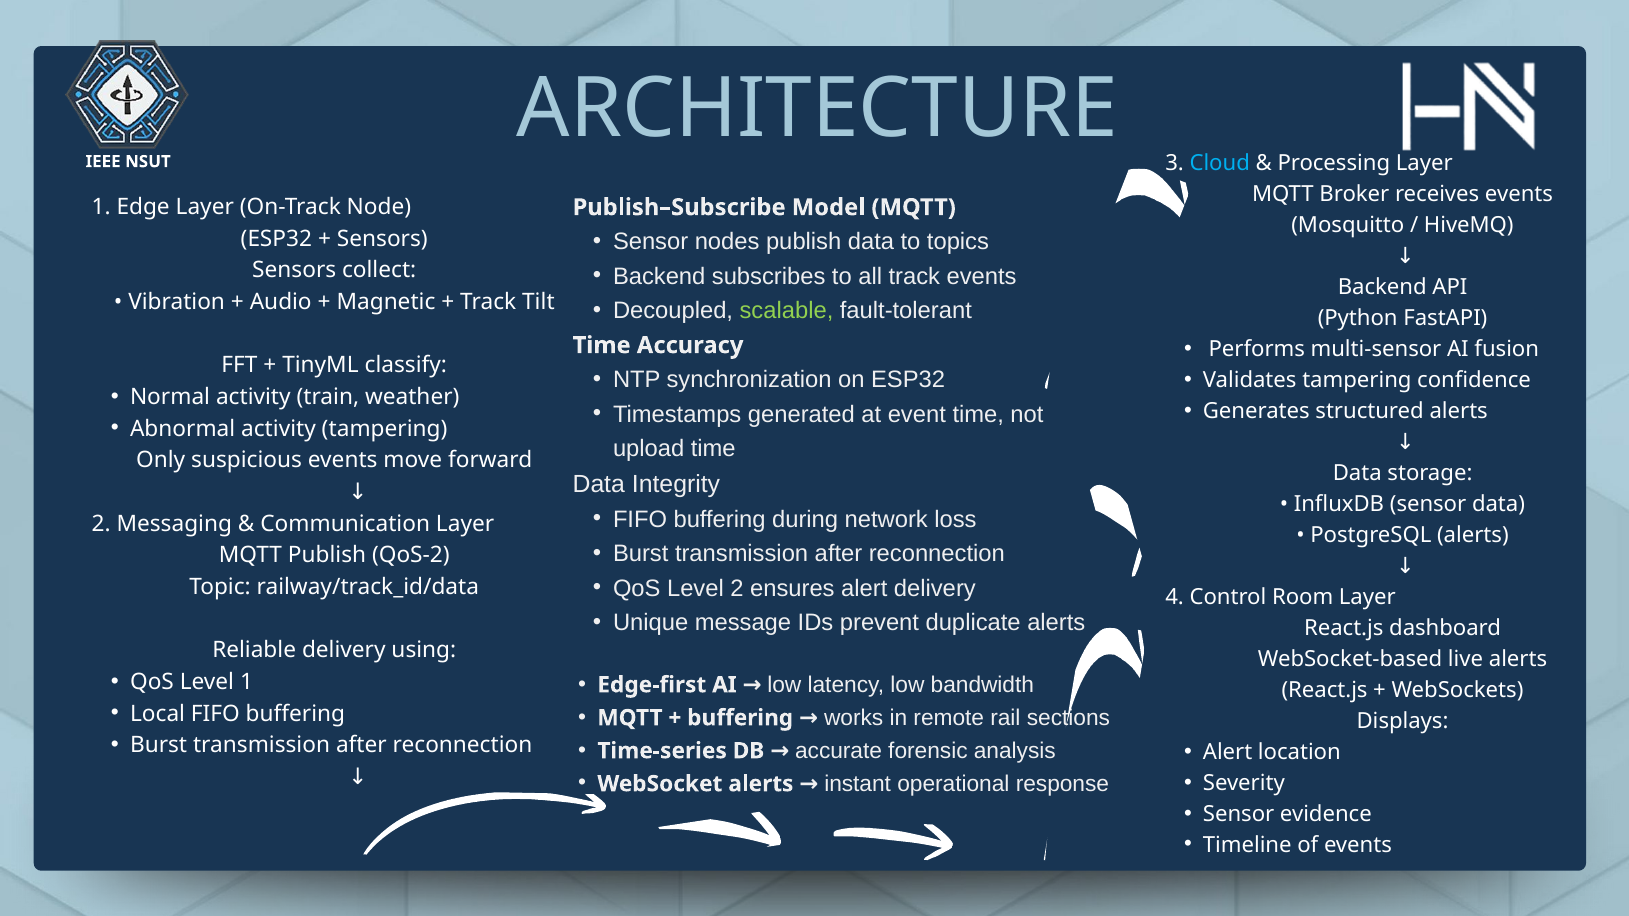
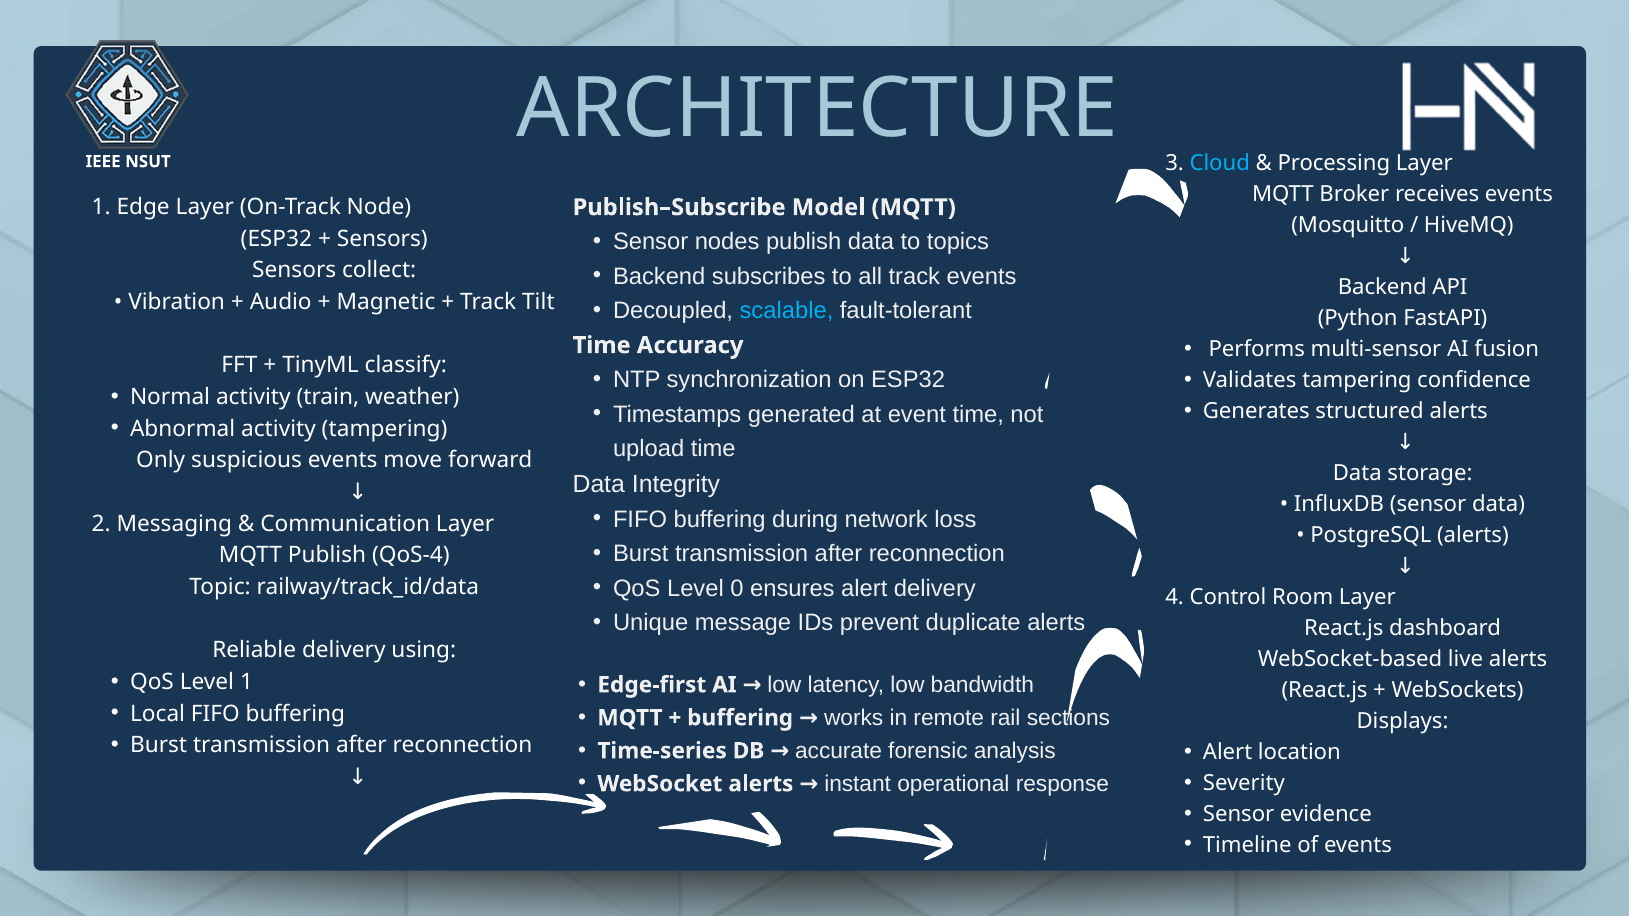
scalable colour: light green -> light blue (786, 311)
QoS-2: QoS-2 -> QoS-4 (411, 555)
Level 2: 2 -> 0 (737, 589)
